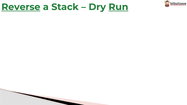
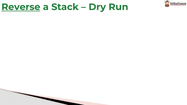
Run underline: present -> none (118, 7)
